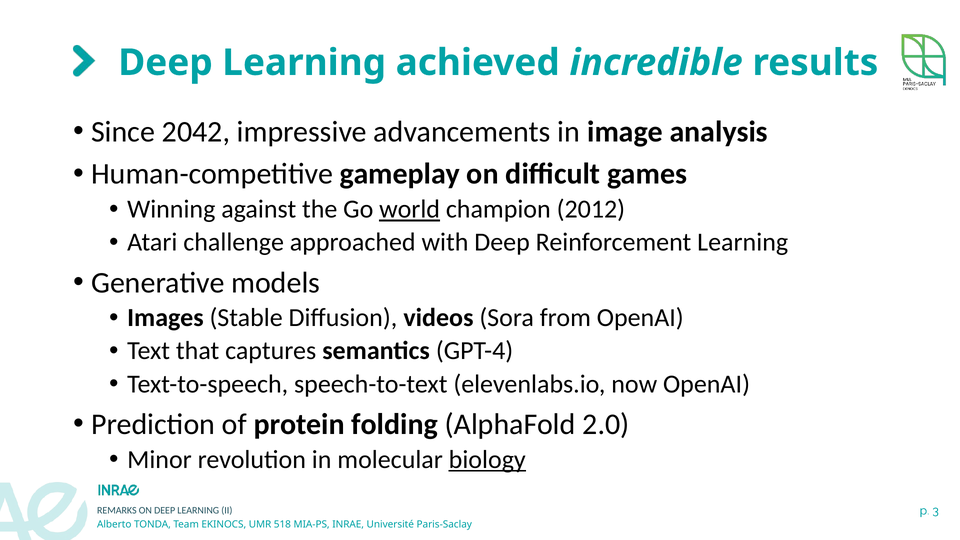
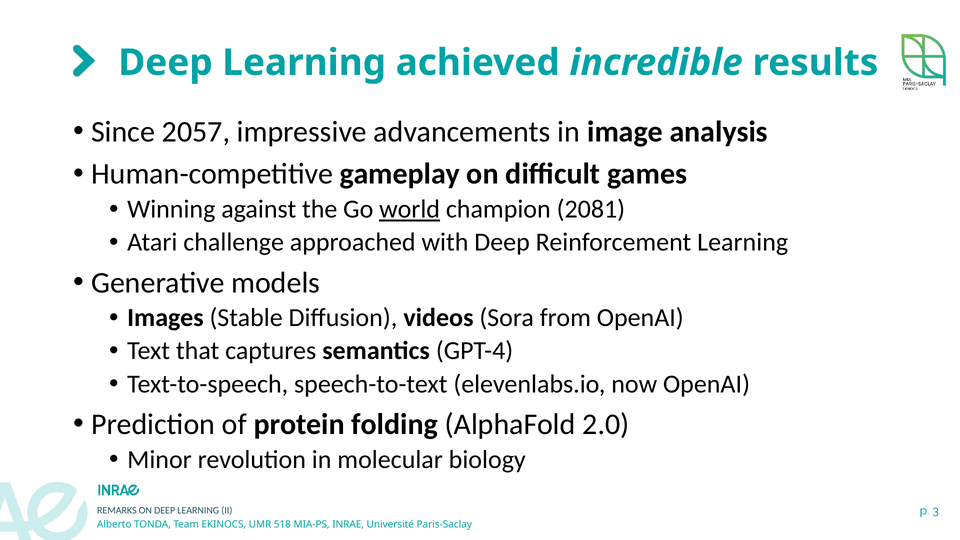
2042: 2042 -> 2057 (196, 132)
2012: 2012 -> 2081 (591, 209)
biology underline: present -> none (487, 459)
